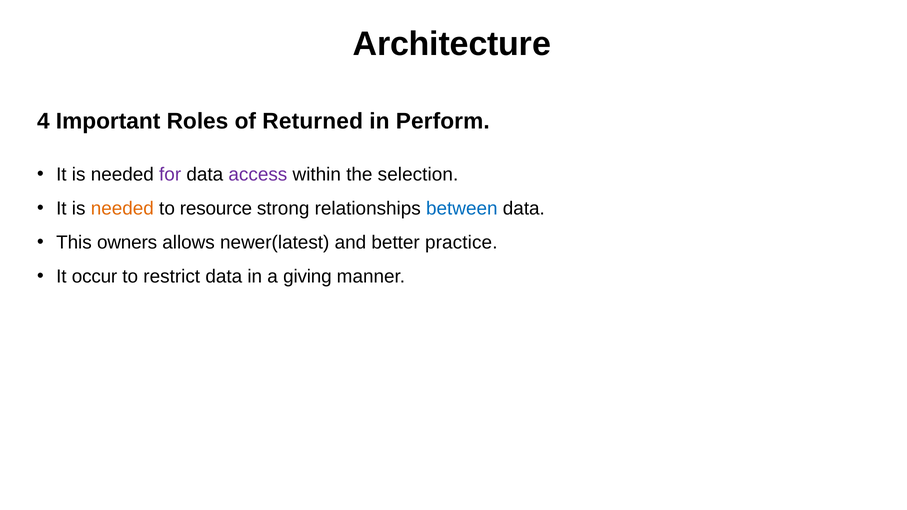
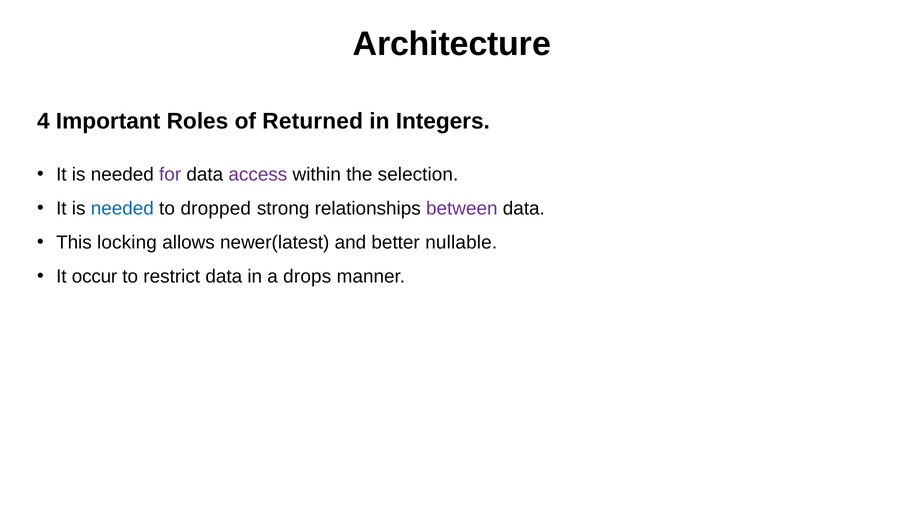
Perform: Perform -> Integers (443, 121)
needed colour: orange -> blue (122, 208)
resource: resource -> dropped (216, 208)
between colour: blue -> purple (462, 208)
owners: owners -> locking (127, 242)
practice: practice -> nullable (461, 242)
giving: giving -> drops (307, 276)
